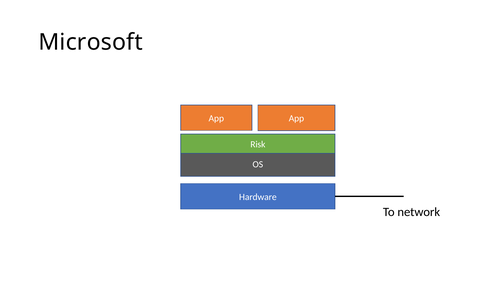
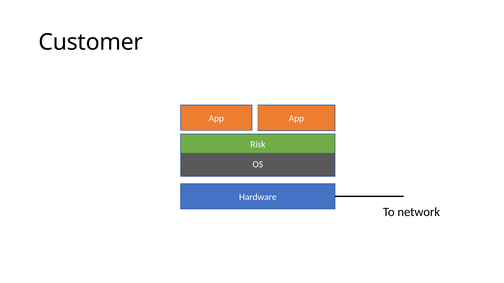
Microsoft: Microsoft -> Customer (91, 42)
